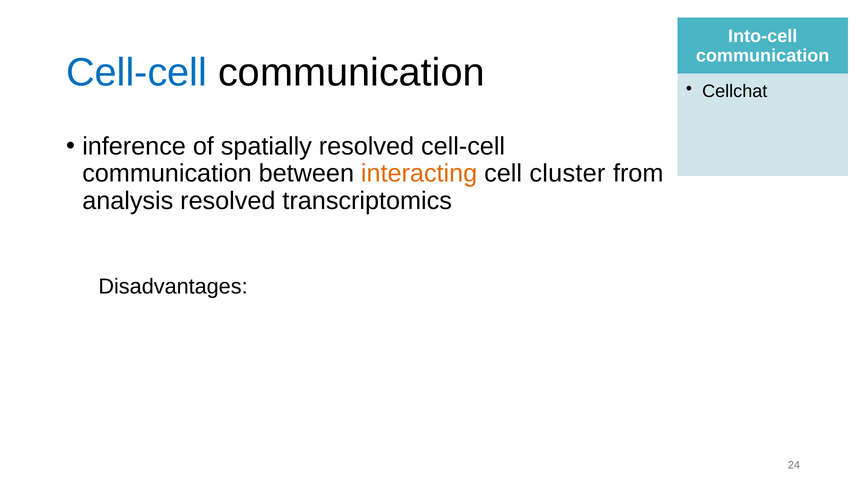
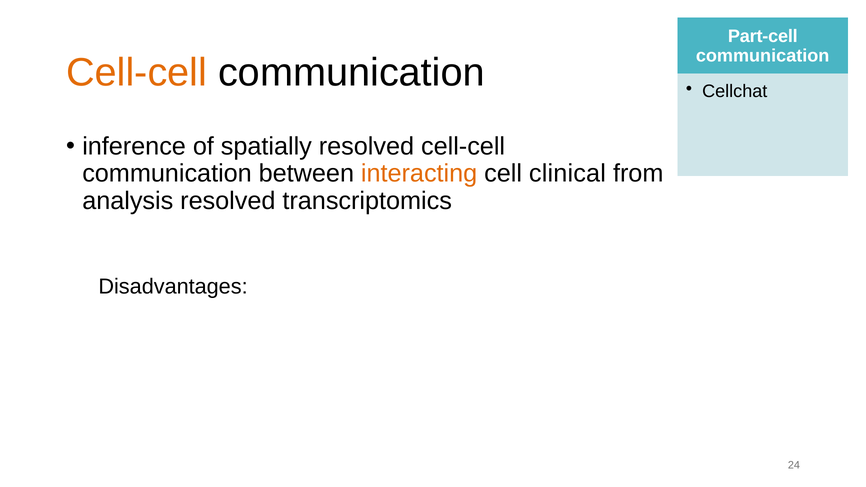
Into-cell: Into-cell -> Part-cell (763, 36)
Cell-cell colour: blue -> orange (137, 73)
cluster: cluster -> clinical (567, 174)
